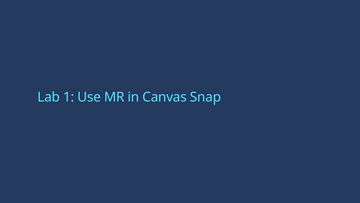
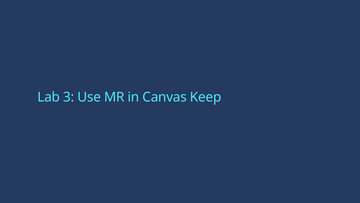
1: 1 -> 3 (69, 97)
Snap: Snap -> Keep (206, 97)
